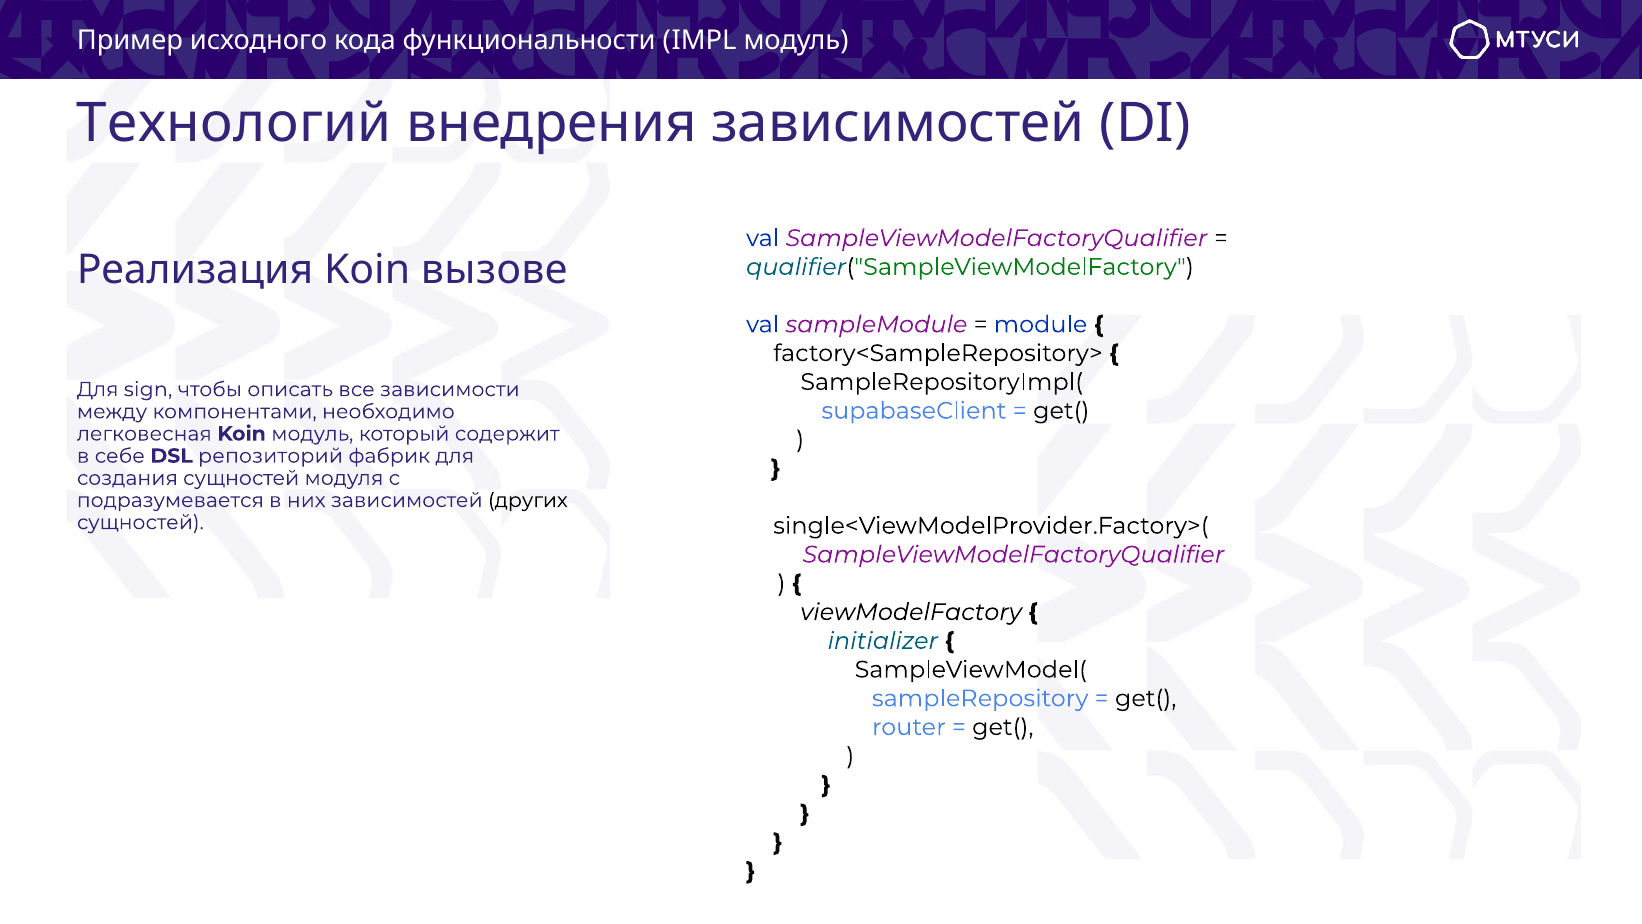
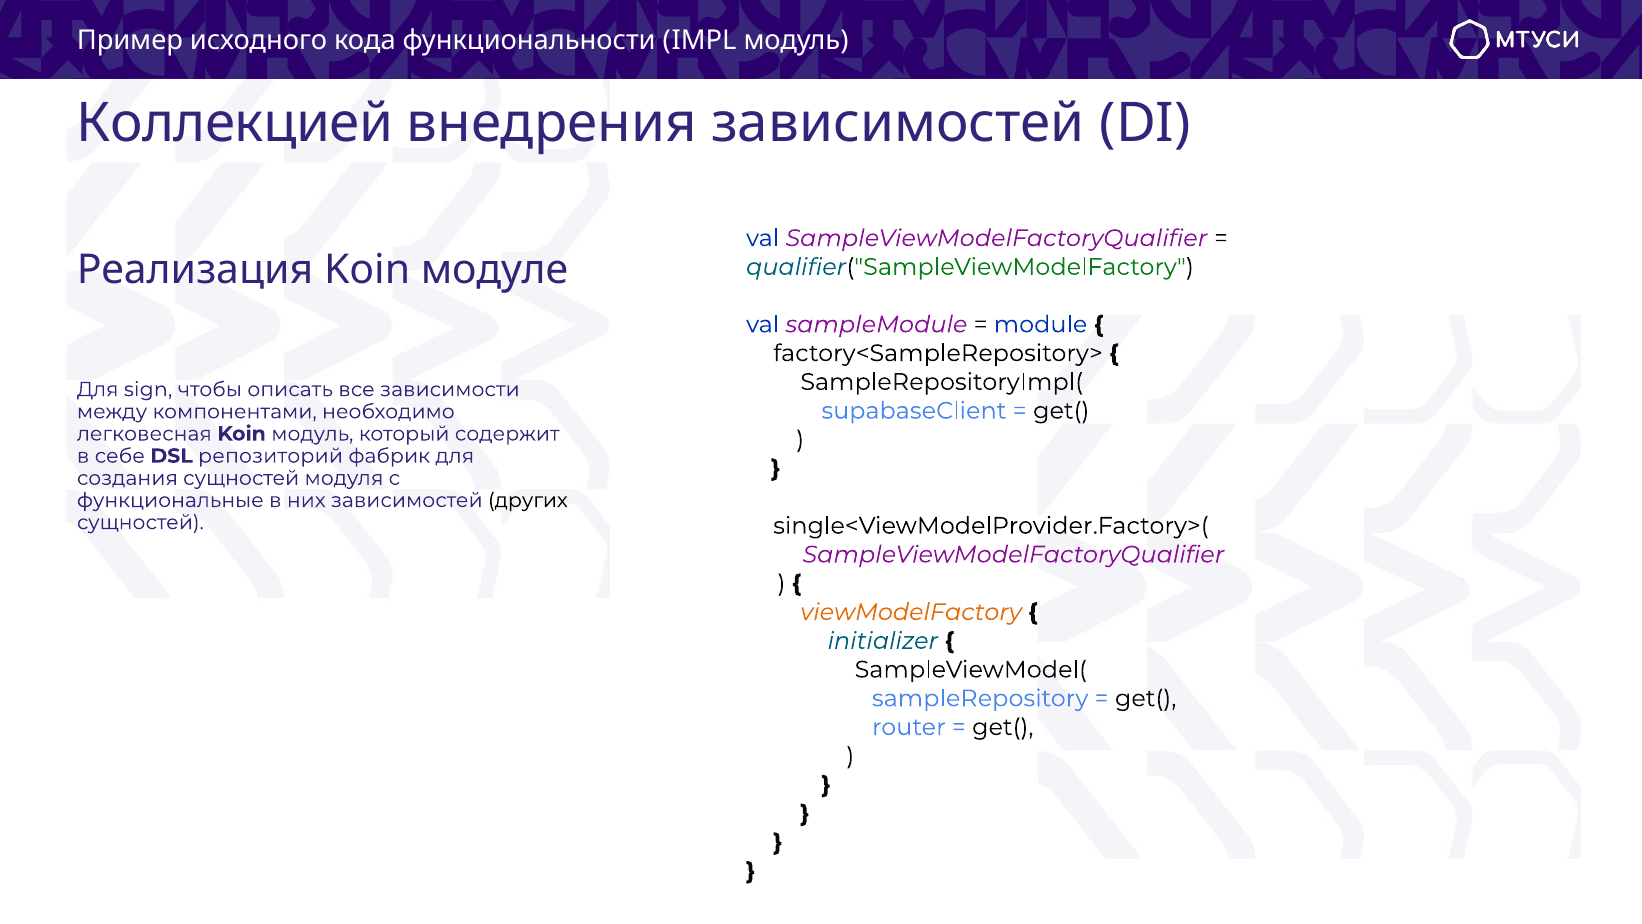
Технологий: Технологий -> Коллекцией (235, 123)
вызове: вызове -> модуле (495, 270)
подразумевается: подразумевается -> функциональные (170, 500)
viewModelFactory colour: black -> orange (911, 612)
